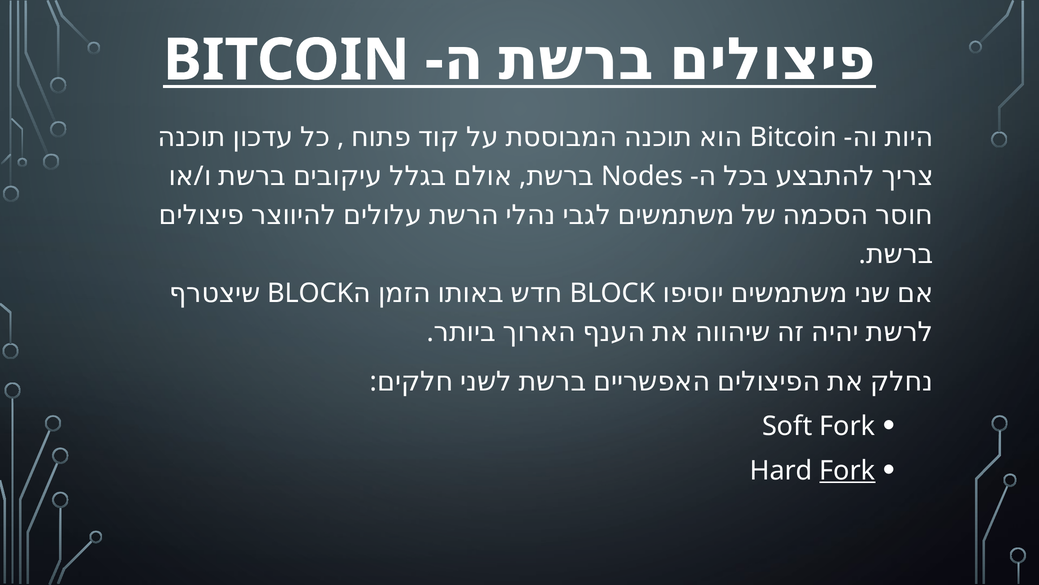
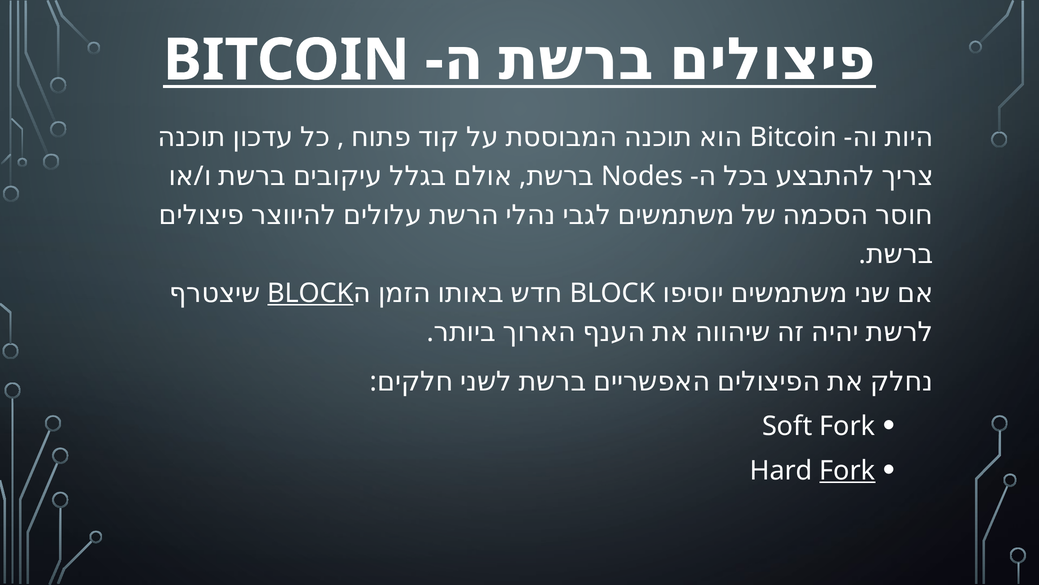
BLOCK underline: none -> present (310, 293)
